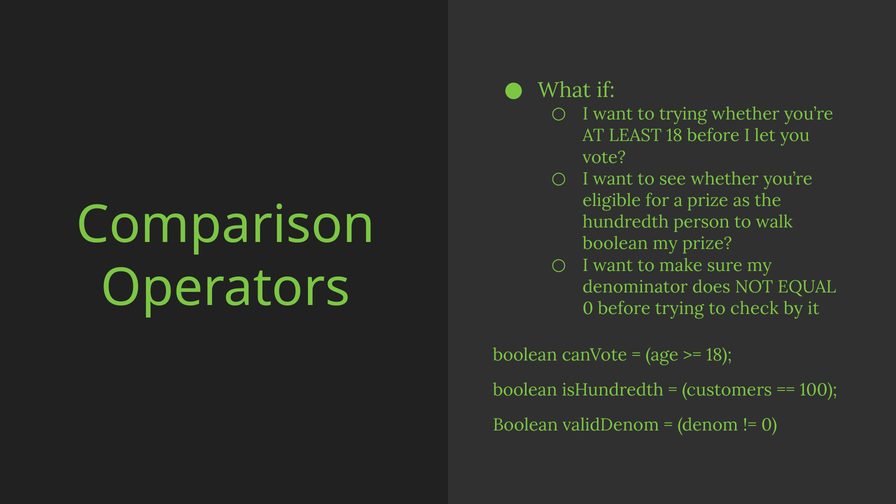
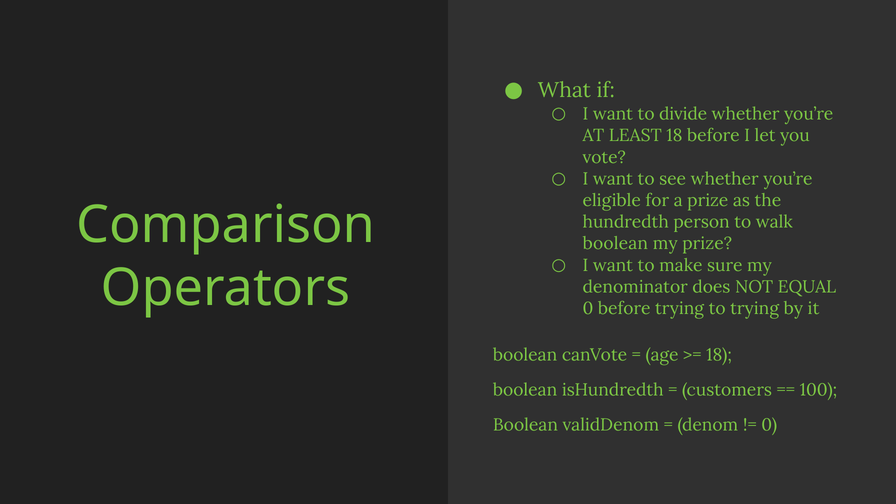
to trying: trying -> divide (683, 114)
to check: check -> trying (755, 309)
